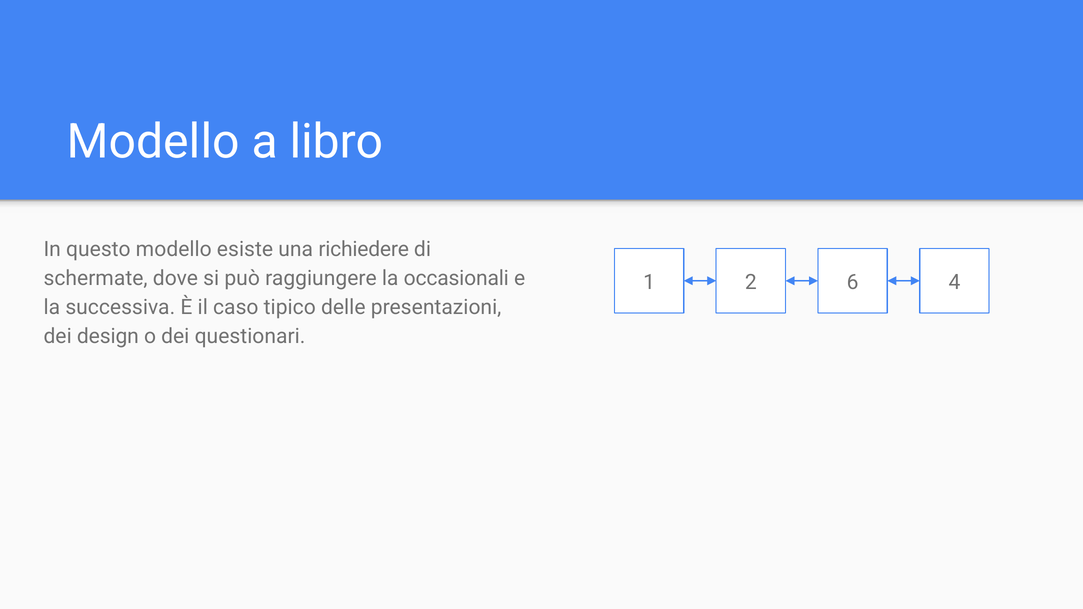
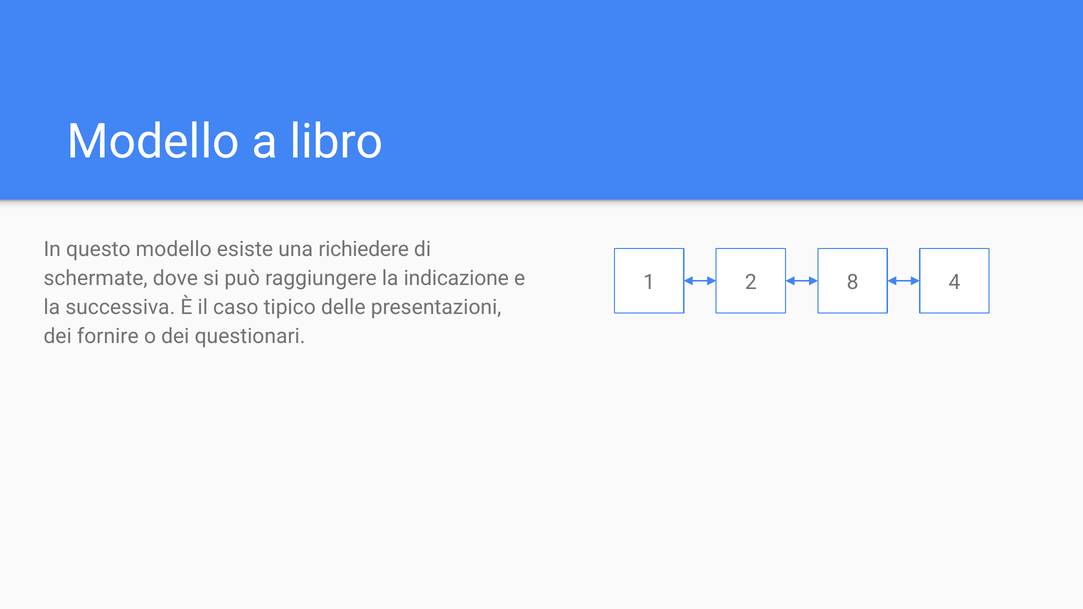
occasionali: occasionali -> indicazione (456, 278)
6: 6 -> 8 (853, 282)
design: design -> fornire (108, 336)
